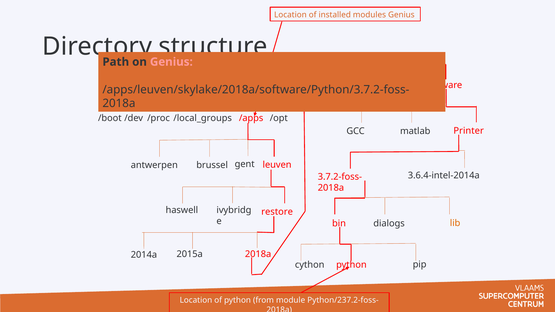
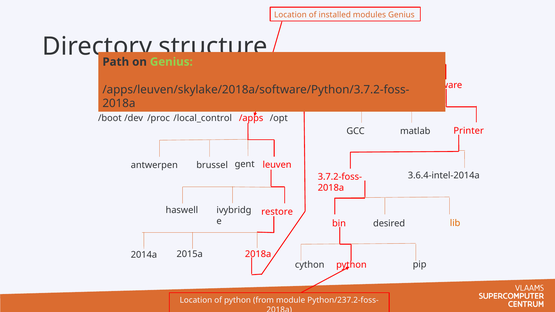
Genius colour: pink -> light green (171, 62)
/local_groups: /local_groups -> /local_control (203, 118)
dialogs: dialogs -> desired (389, 224)
